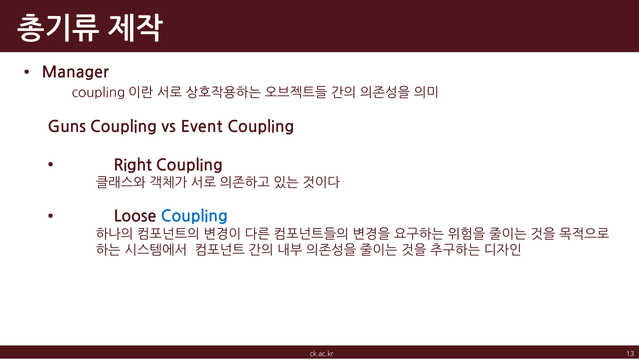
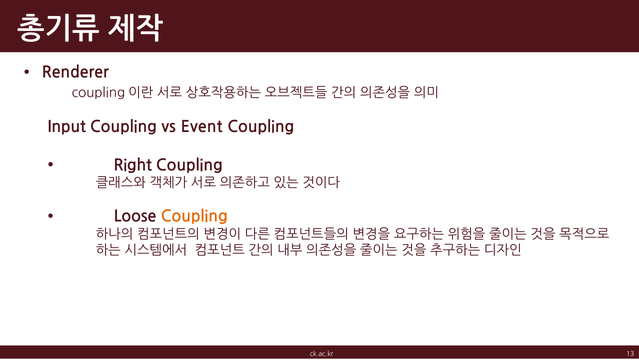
Manager: Manager -> Renderer (75, 73)
Guns: Guns -> Input (67, 127)
Coupling colour: blue -> orange (194, 216)
